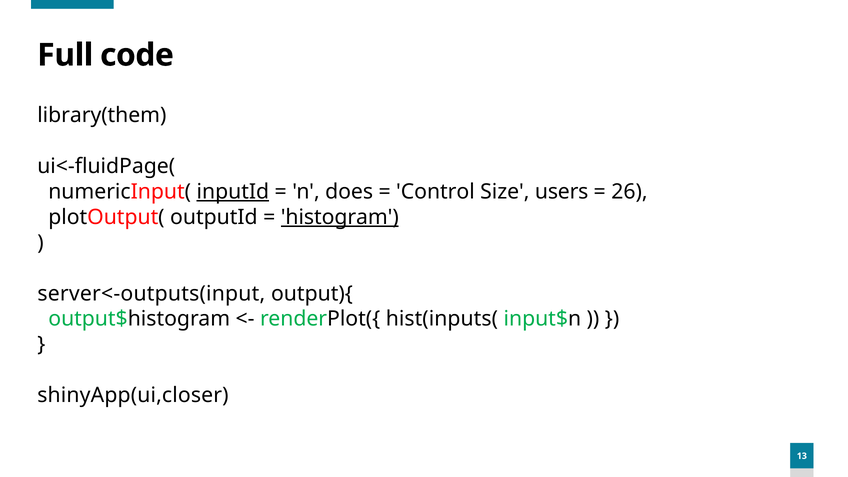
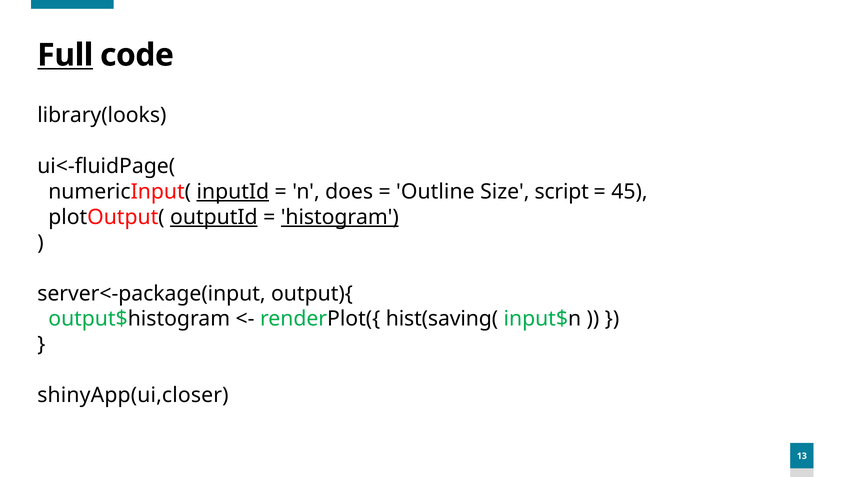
Full underline: none -> present (65, 55)
library(them: library(them -> library(looks (102, 115)
Control: Control -> Outline (435, 192)
users: users -> script (562, 192)
26: 26 -> 45 (629, 192)
outputId underline: none -> present (214, 217)
server<-outputs(input: server<-outputs(input -> server<-package(input (151, 294)
hist(inputs(: hist(inputs( -> hist(saving( (442, 319)
